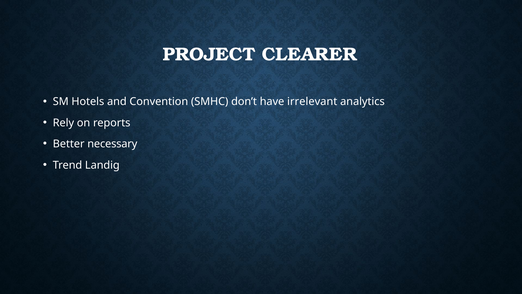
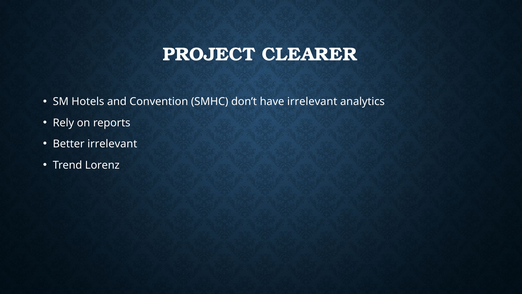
Better necessary: necessary -> irrelevant (112, 144)
Landig: Landig -> Lorenz (102, 165)
